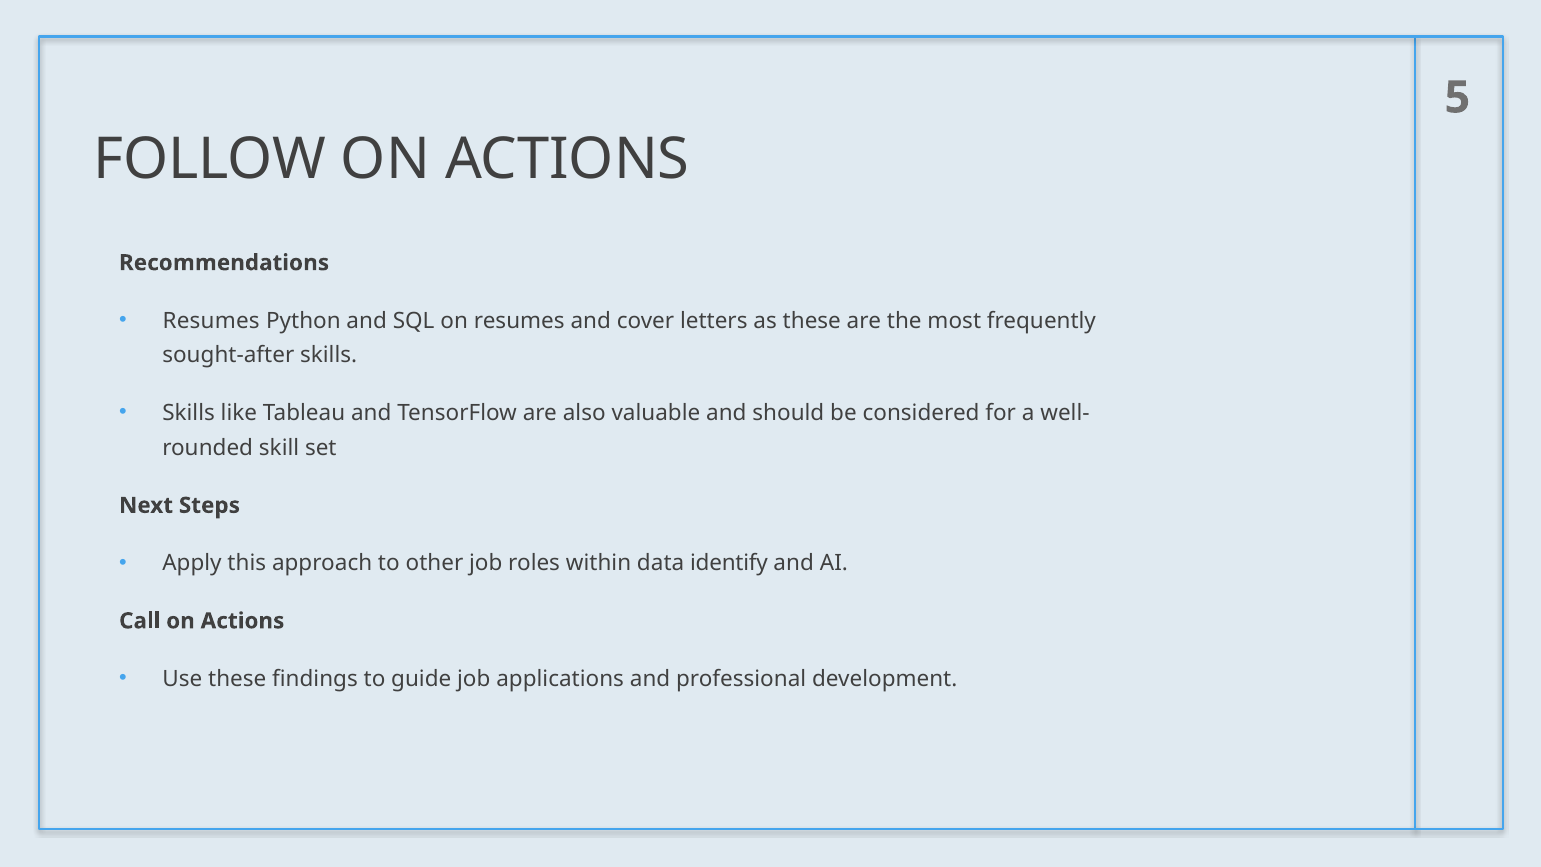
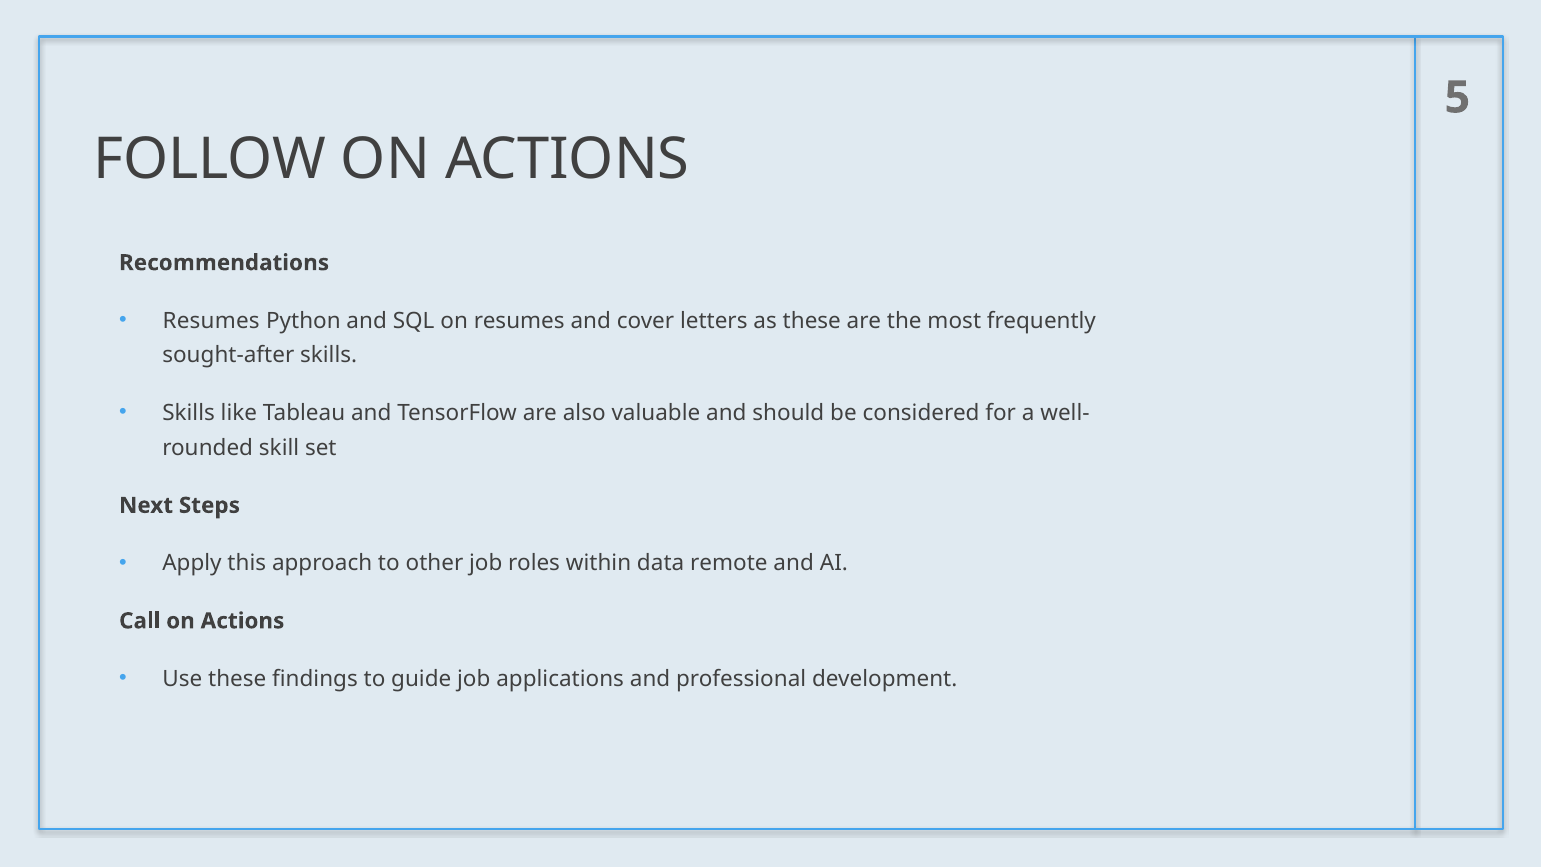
identify: identify -> remote (729, 563)
